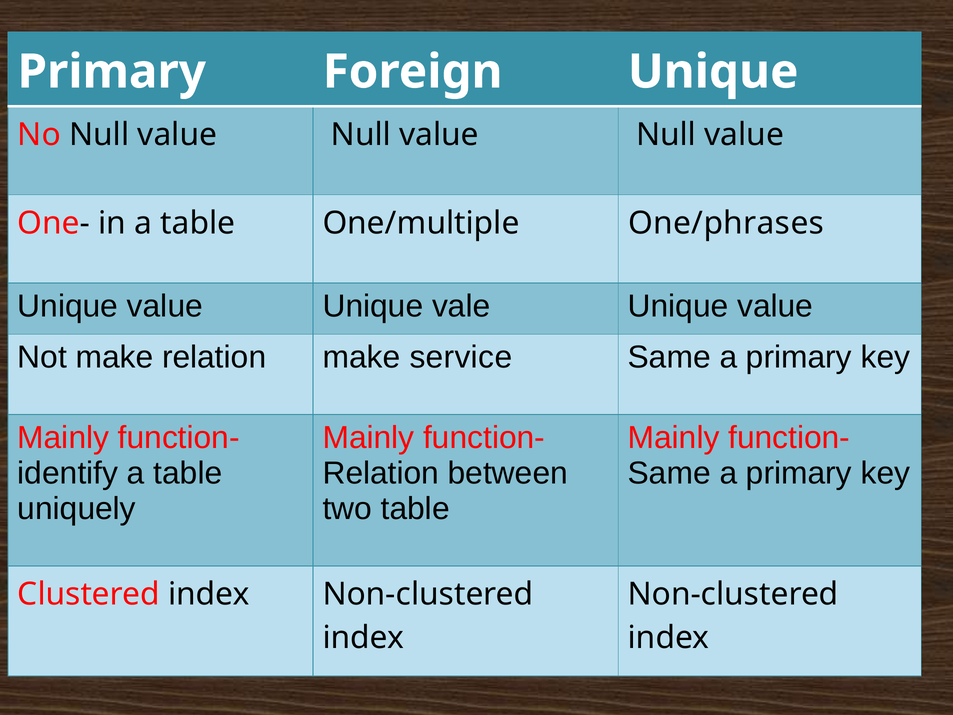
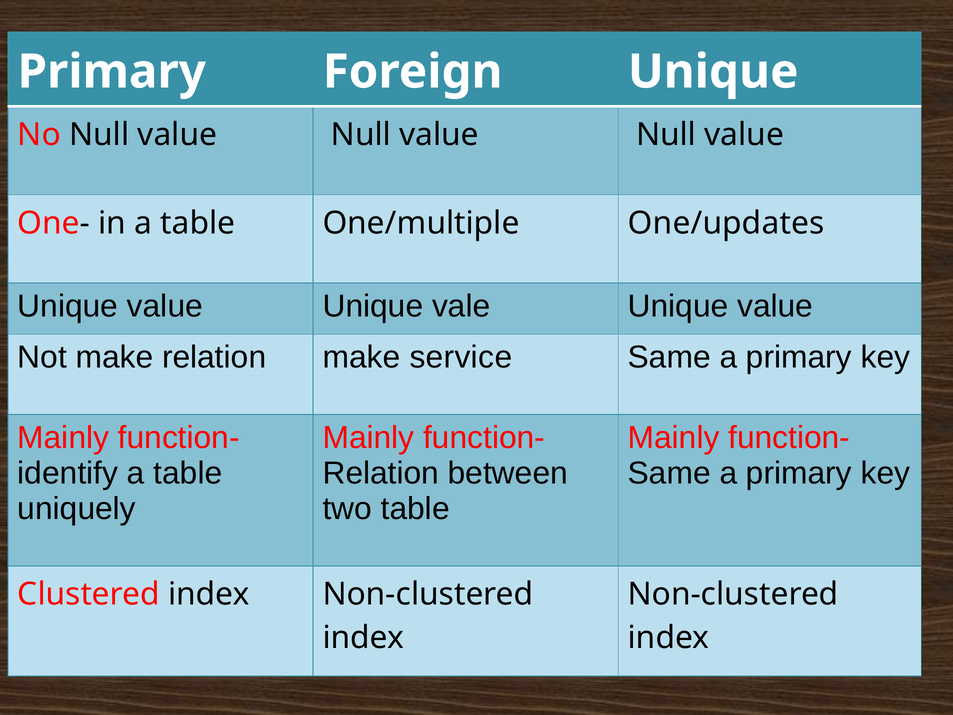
One/phrases: One/phrases -> One/updates (726, 223)
